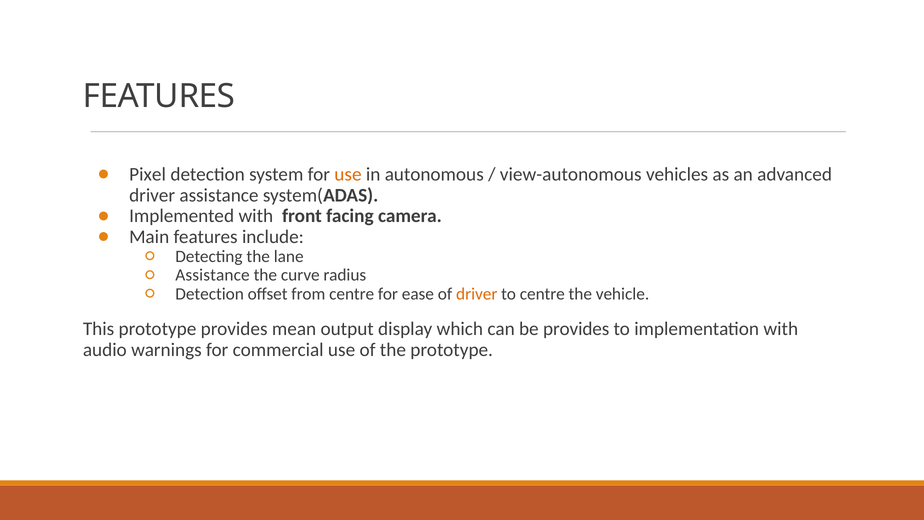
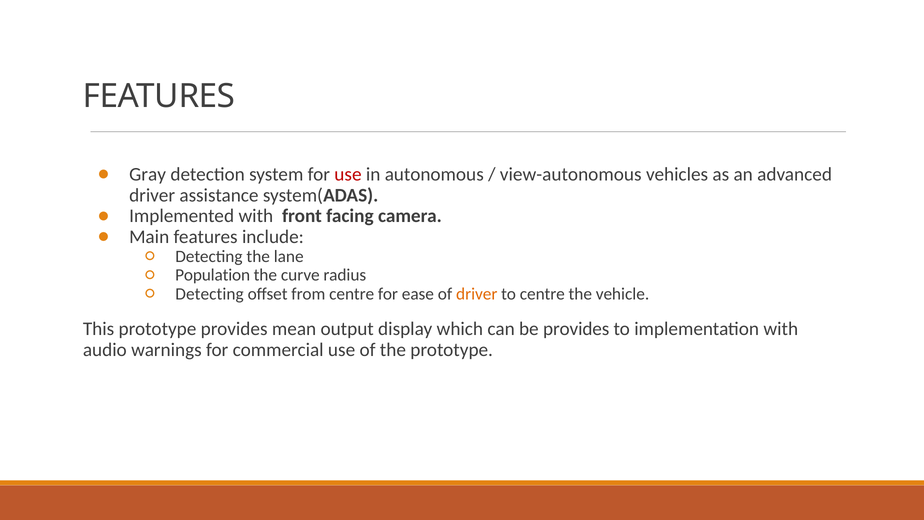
Pixel: Pixel -> Gray (148, 174)
use colour: orange -> red (348, 174)
Assistance: Assistance -> Population (213, 275)
Detection: Detection -> Detecting (210, 294)
